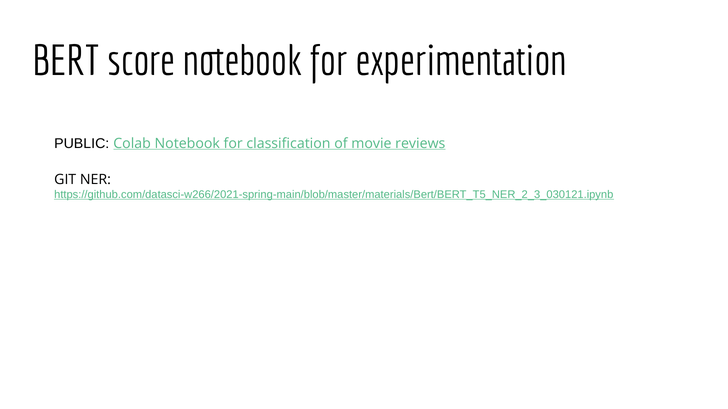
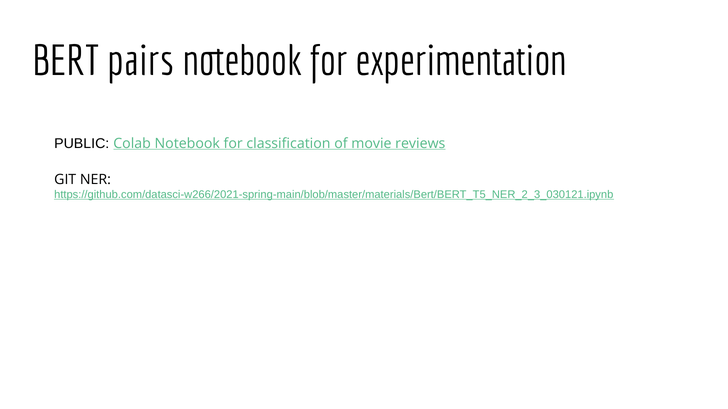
score: score -> pairs (141, 62)
